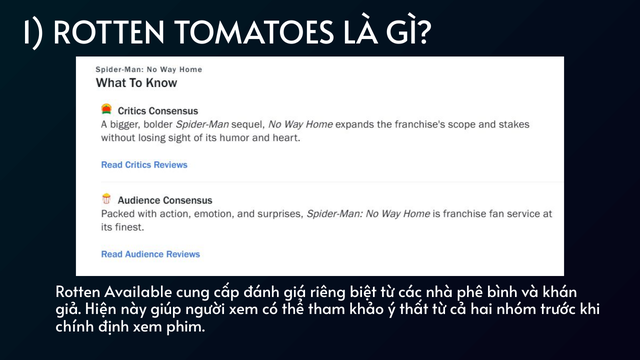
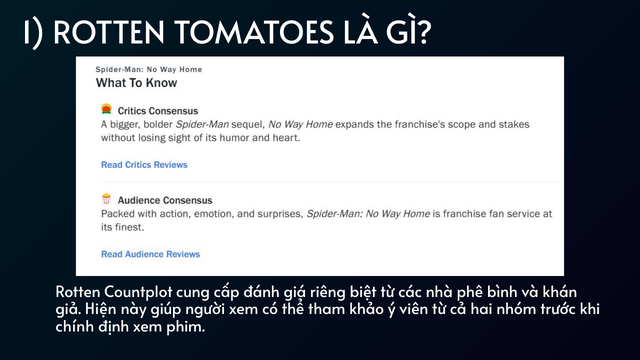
Available: Available -> Countplot (138, 292)
thất: thất -> viên (414, 309)
